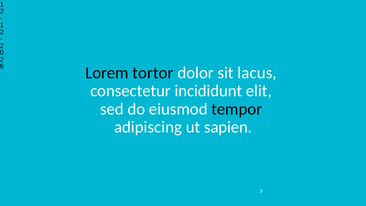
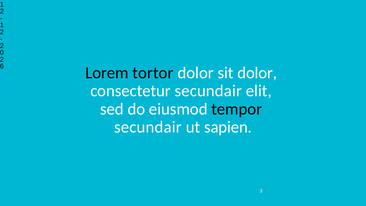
sit lacus: lacus -> dolor (257, 73)
consectetur incididunt: incididunt -> secundair (208, 91)
adipiscing: adipiscing -> secundair (148, 127)
